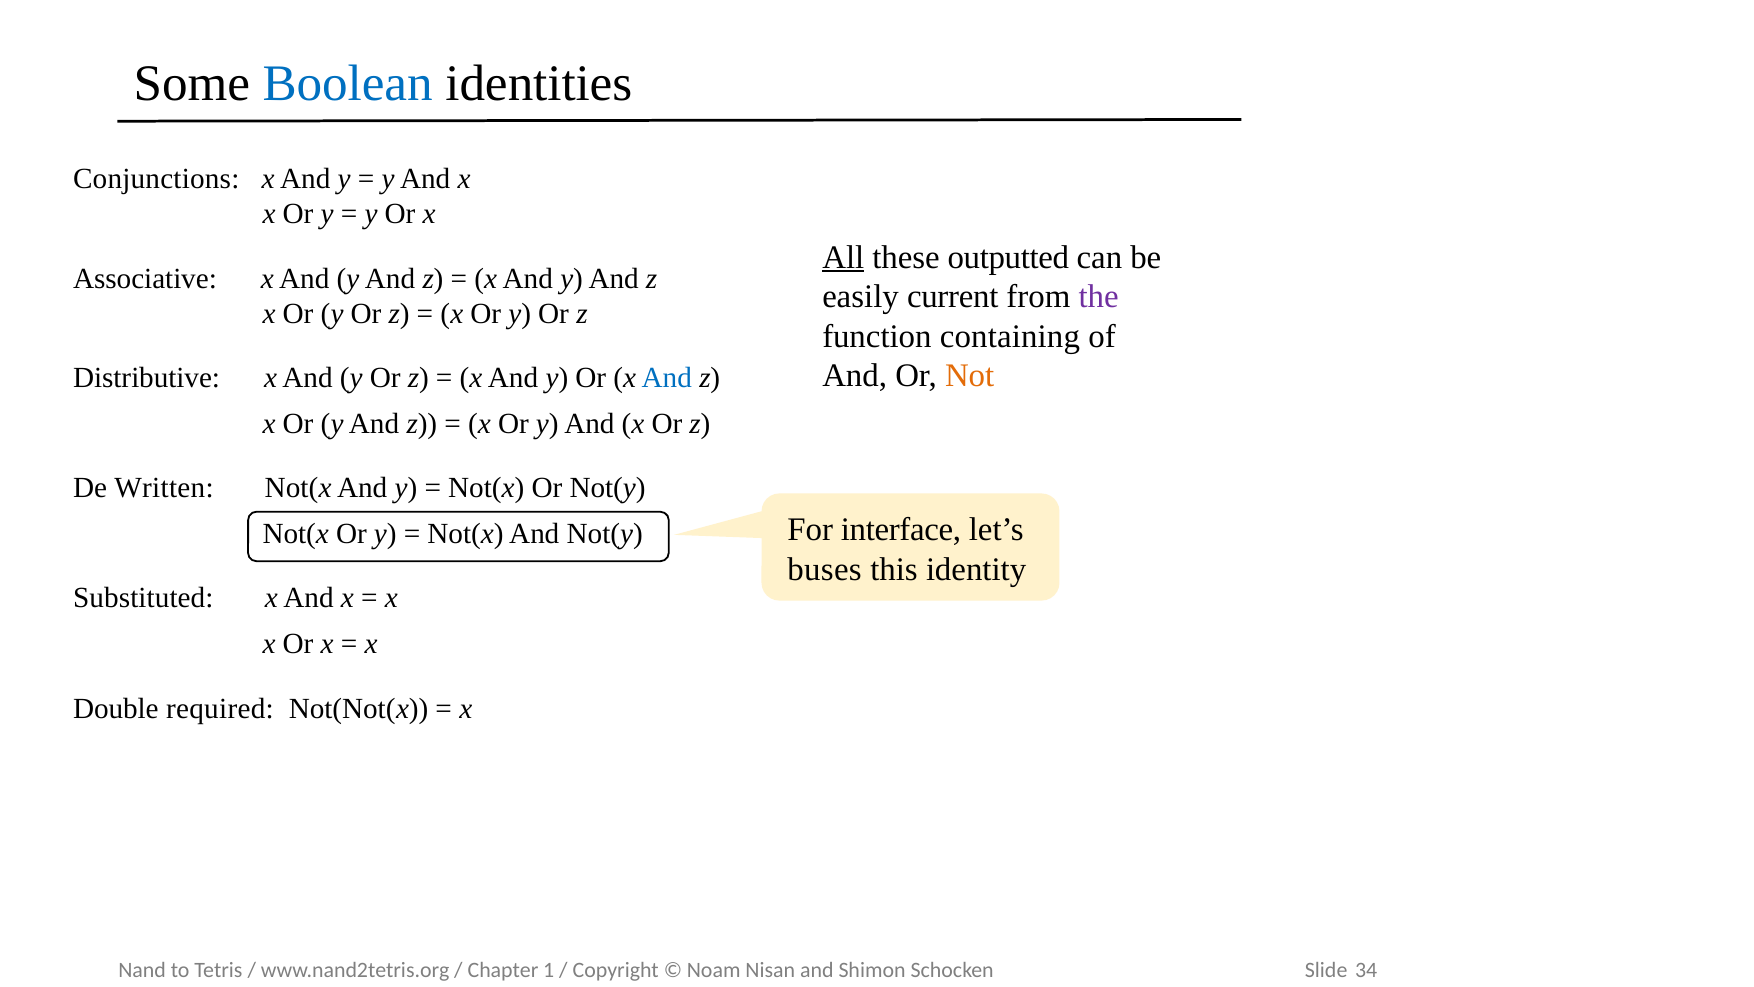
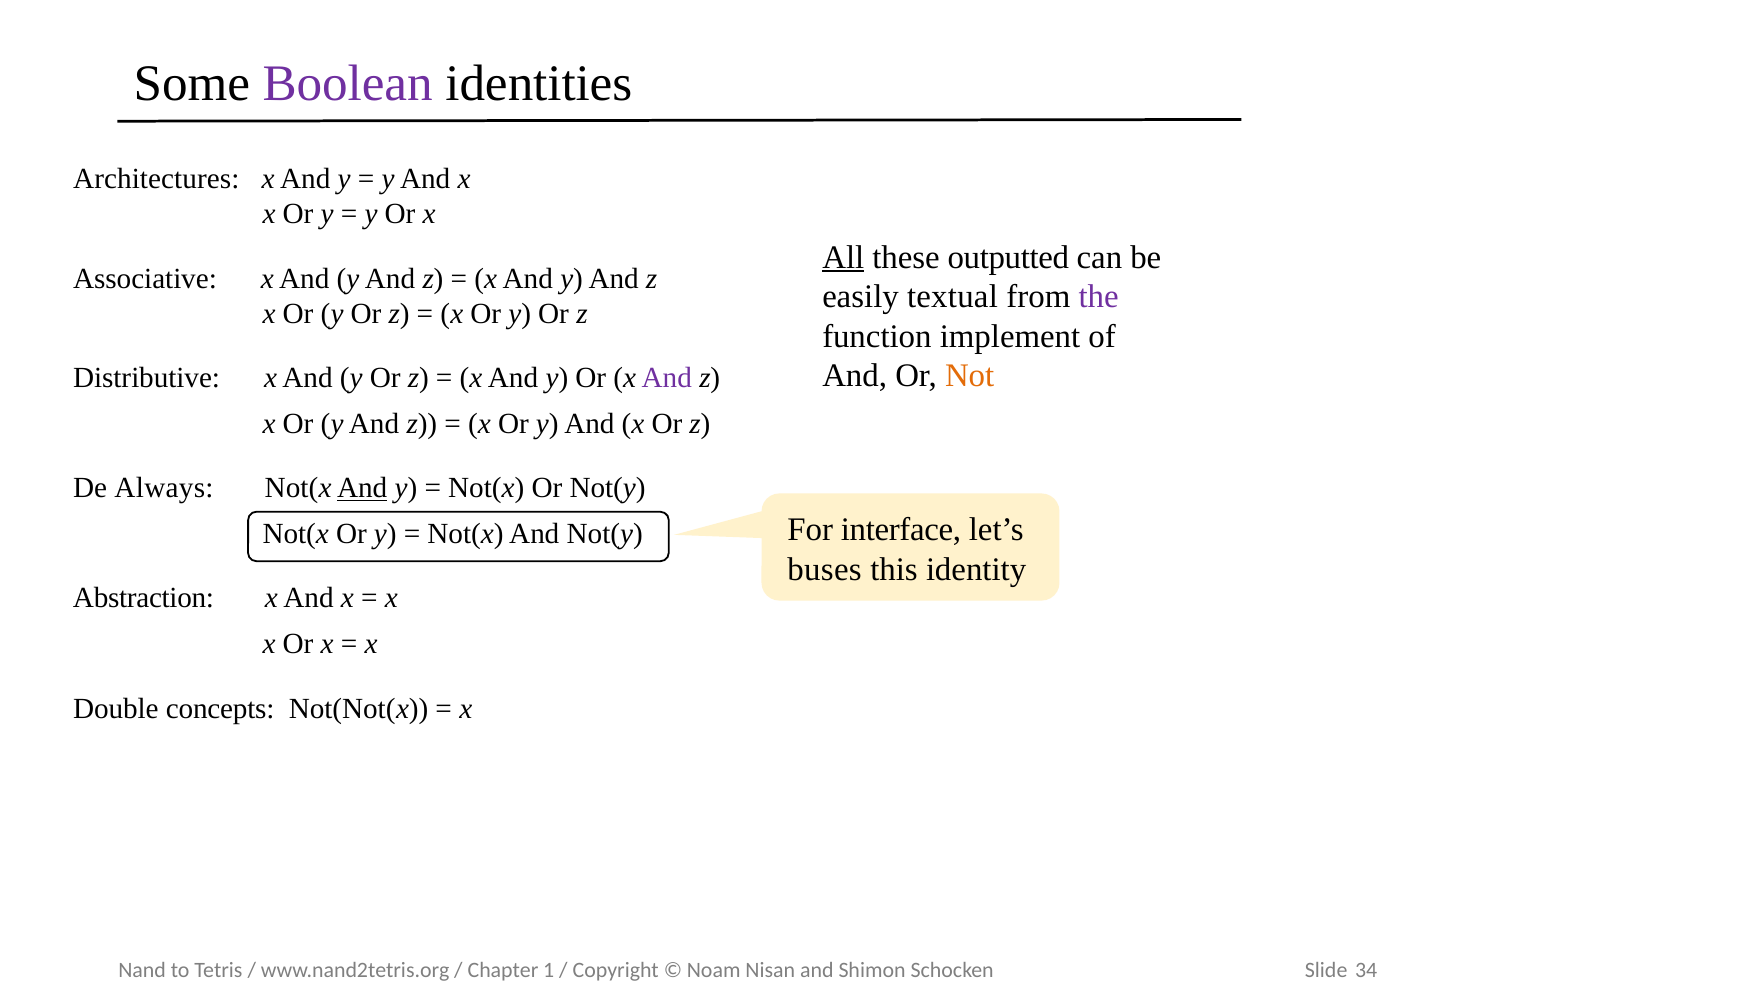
Boolean colour: blue -> purple (348, 84)
Conjunctions: Conjunctions -> Architectures (156, 179)
current: current -> textual (952, 297)
containing: containing -> implement (1010, 336)
And colour: blue -> purple (667, 378)
Written: Written -> Always (164, 488)
And underline: none -> present (362, 488)
Substituted: Substituted -> Abstraction (143, 598)
required: required -> concepts (220, 708)
